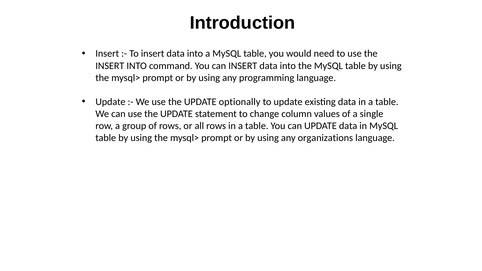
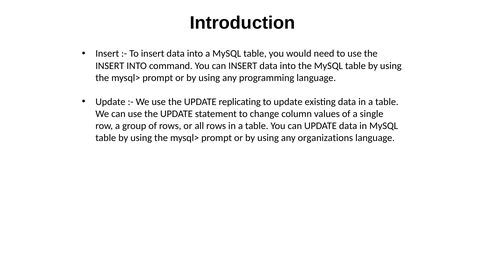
optionally: optionally -> replicating (240, 102)
